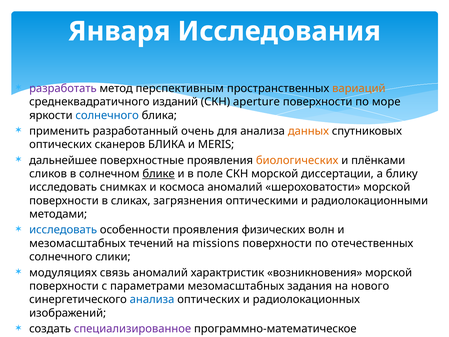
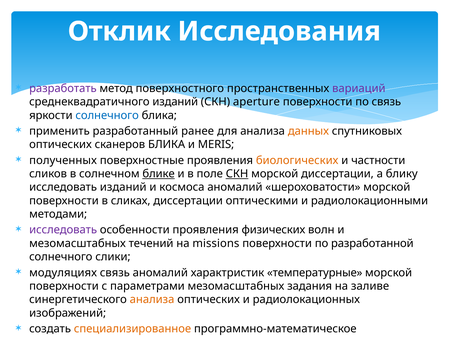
Января: Января -> Отклик (119, 31)
перспективным: перспективным -> поверхностного (180, 88)
вариаций colour: orange -> purple (359, 88)
по море: море -> связь (386, 102)
очень: очень -> ранее (198, 131)
дальнейшее: дальнейшее -> полученных (63, 160)
плёнками: плёнками -> частности (378, 160)
СКН underline: none -> present (237, 174)
исследовать снимках: снимках -> изданий (123, 187)
сликах загрязнения: загрязнения -> диссертации (188, 201)
исследовать colour: blue -> purple (63, 230)
отечественных: отечественных -> разработанной (372, 243)
возникновения: возникновения -> температурные (315, 272)
нового: нового -> заливе (370, 286)
анализа colour: blue -> orange (152, 299)
специализированное colour: purple -> orange (133, 329)
